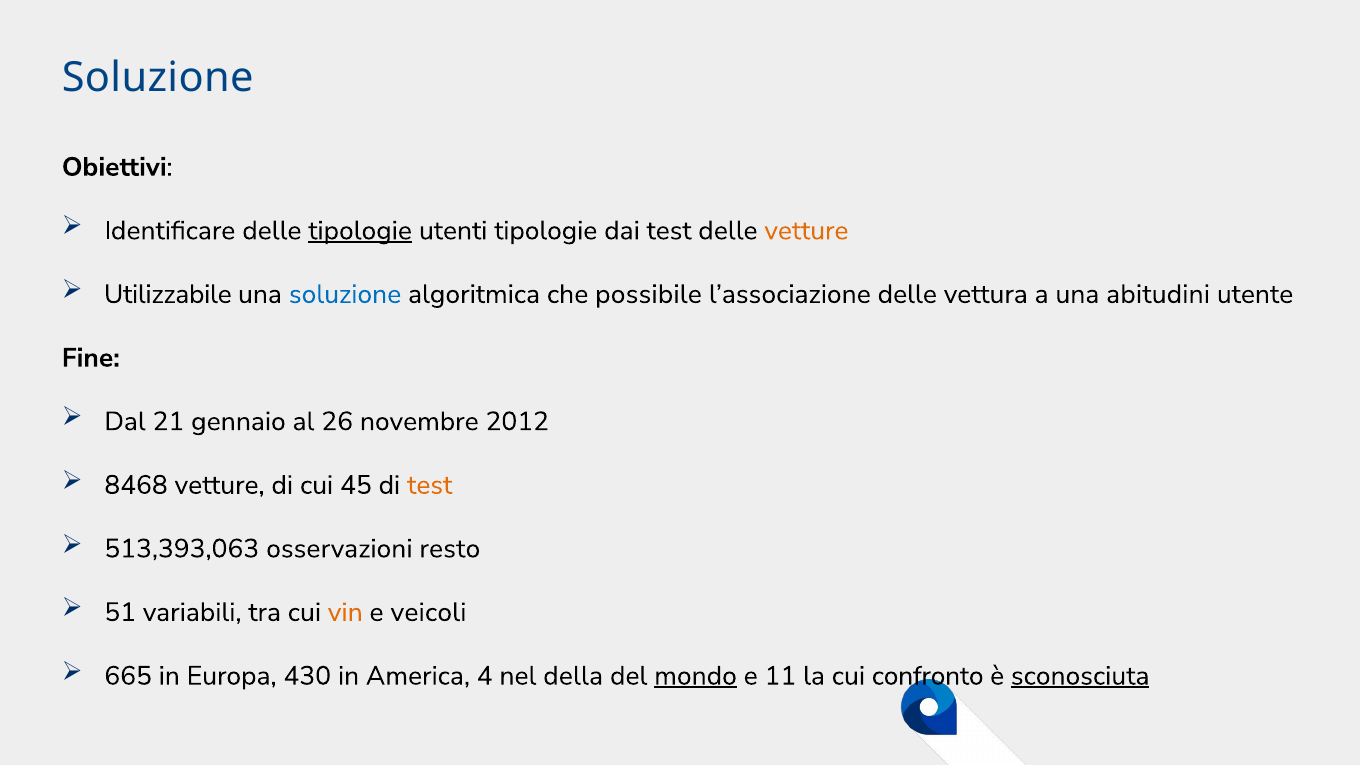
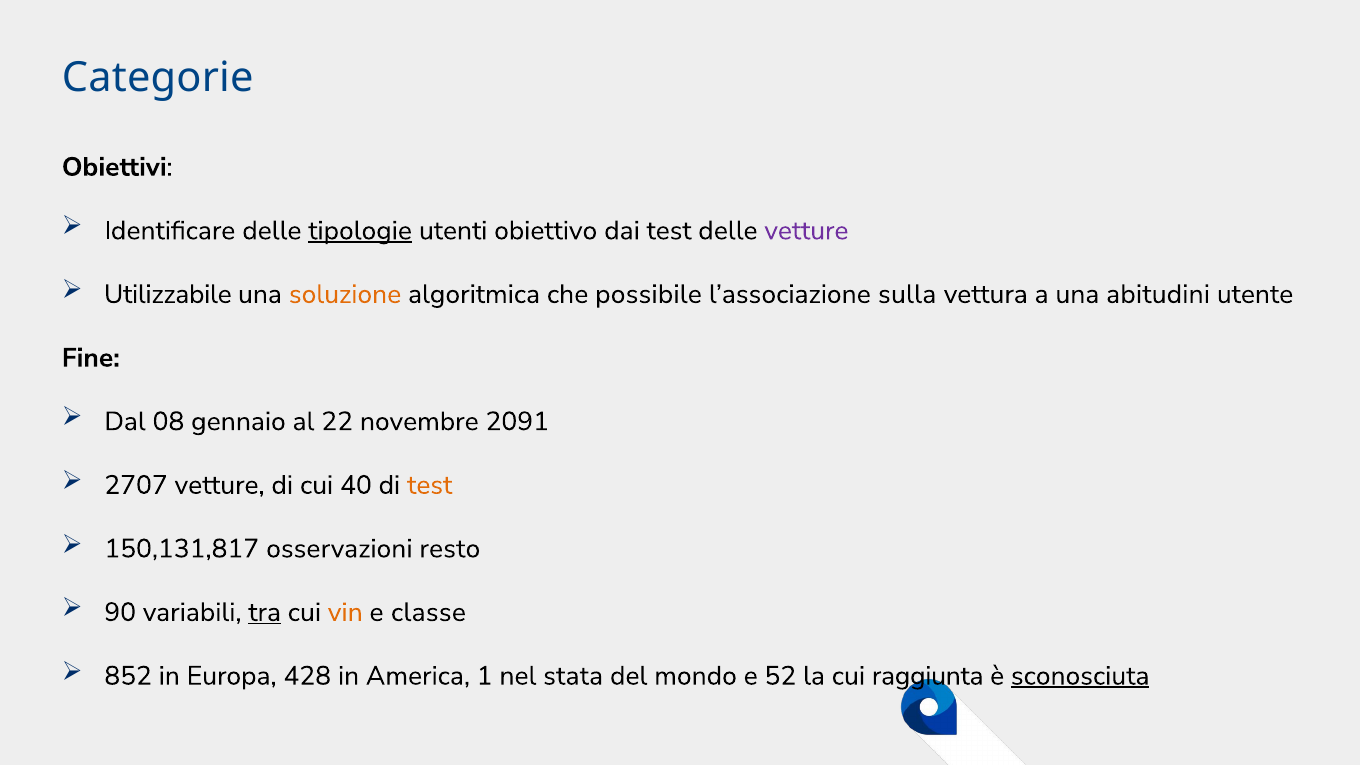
Soluzione: Soluzione -> Categorie (158, 77)
utenti tipologie: tipologie -> obiettivo (546, 231)
vetture colour: orange -> purple (806, 231)
soluzione colour: blue -> orange (345, 294)
l’associazione delle: delle -> sulla (907, 294)
21: 21 -> 08 (168, 421)
26: 26 -> 22 (337, 421)
2012: 2012 -> 2091 (517, 421)
8468: 8468 -> 2707 (136, 485)
45: 45 -> 40 (356, 485)
513,393,063: 513,393,063 -> 150,131,817 (182, 549)
51: 51 -> 90 (120, 612)
tra underline: none -> present (265, 612)
veicoli: veicoli -> classe (428, 612)
665: 665 -> 852 (128, 676)
430: 430 -> 428 (307, 676)
4: 4 -> 1 (485, 676)
della: della -> stata (573, 676)
mondo underline: present -> none (696, 676)
11: 11 -> 52 (780, 676)
confronto: confronto -> raggiunta (928, 676)
